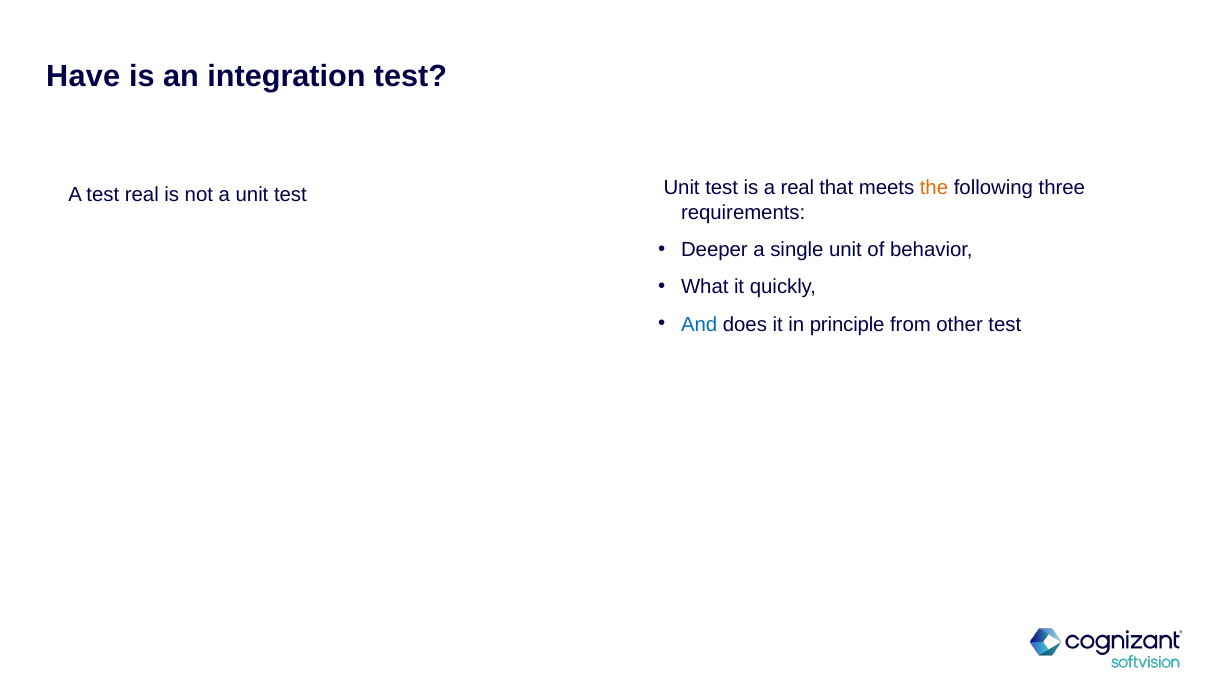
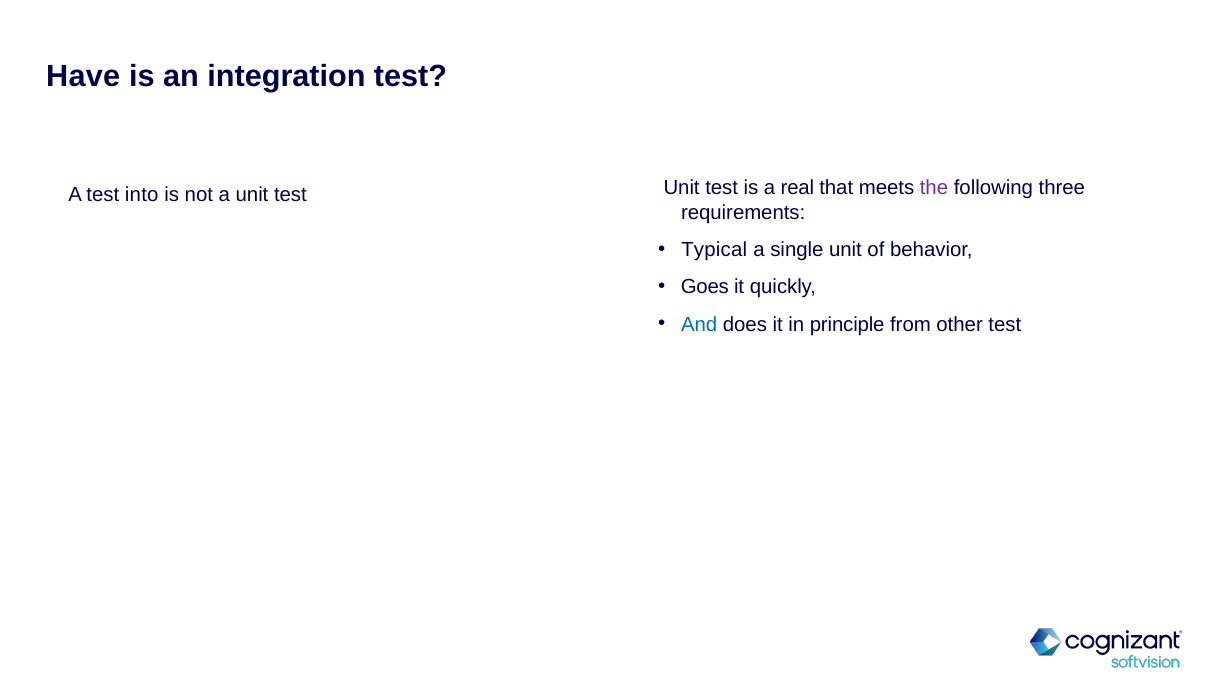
test real: real -> into (142, 195)
the colour: orange -> purple (934, 188)
Deeper: Deeper -> Typical (714, 250)
What: What -> Goes (705, 287)
